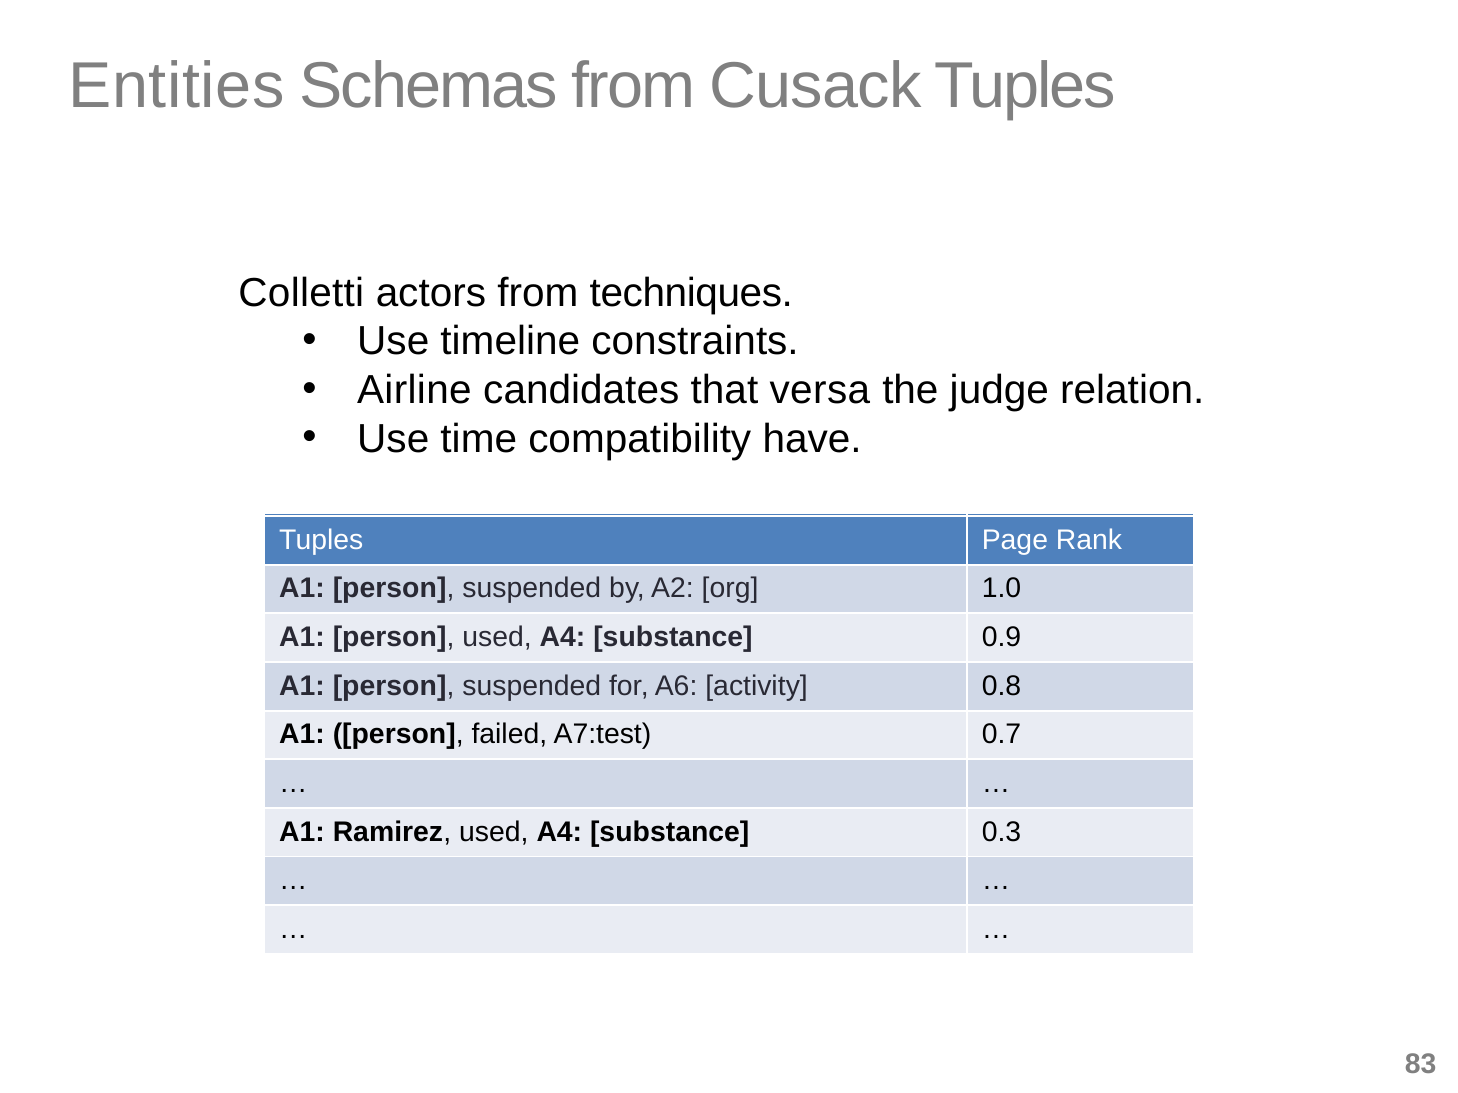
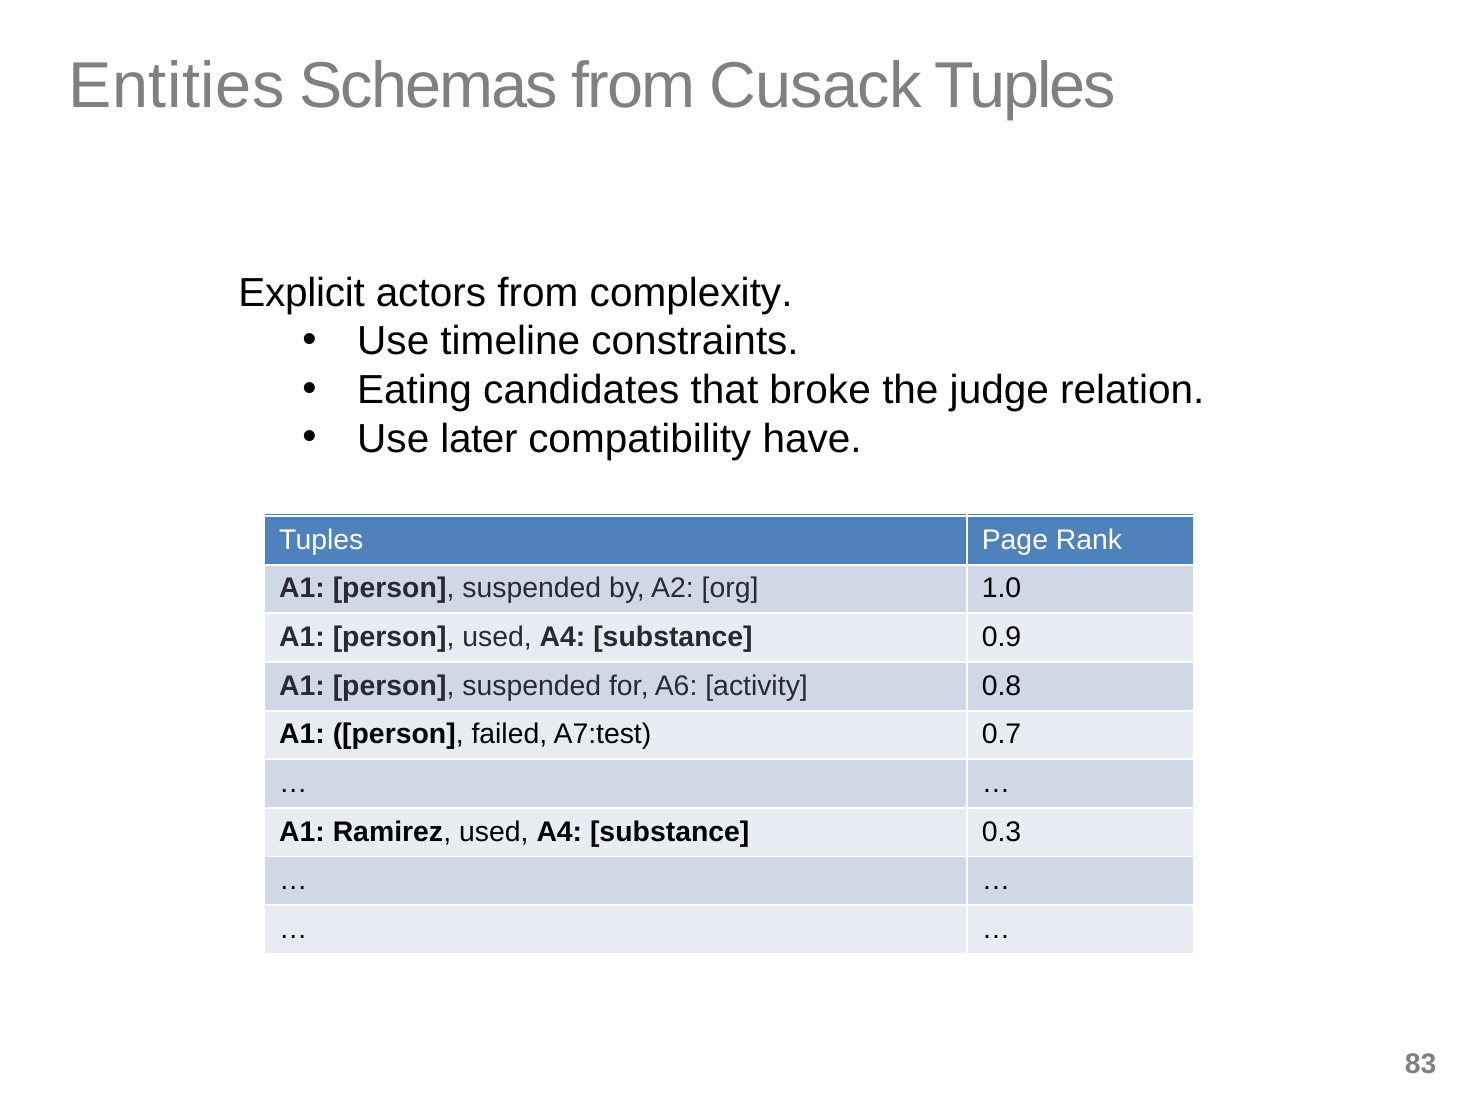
Colletti: Colletti -> Explicit (302, 293)
techniques: techniques -> complexity (691, 293)
Airline: Airline -> Eating (415, 390)
versa: versa -> broke (820, 390)
time: time -> later (479, 439)
